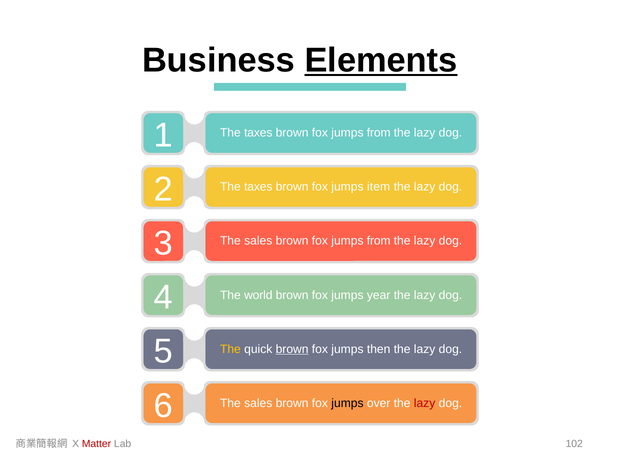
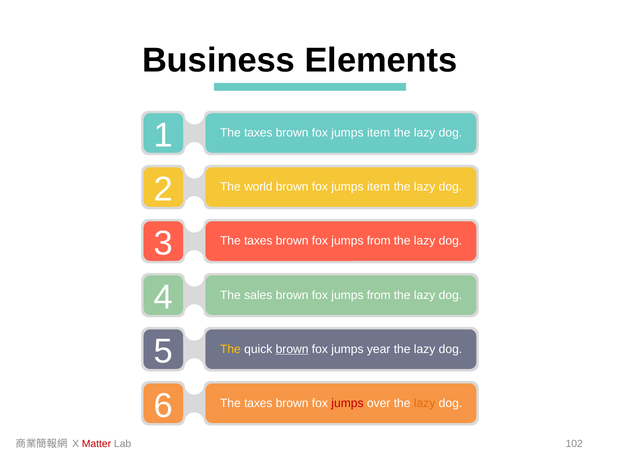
Elements underline: present -> none (381, 60)
from: from -> item (379, 133)
taxes: taxes -> world (258, 187)
sales: sales -> taxes (258, 241)
world: world -> sales (258, 295)
year: year -> from (379, 295)
then: then -> year (379, 349)
sales: sales -> taxes (258, 403)
jumps colour: black -> red (347, 403)
lazy colour: red -> orange (425, 403)
